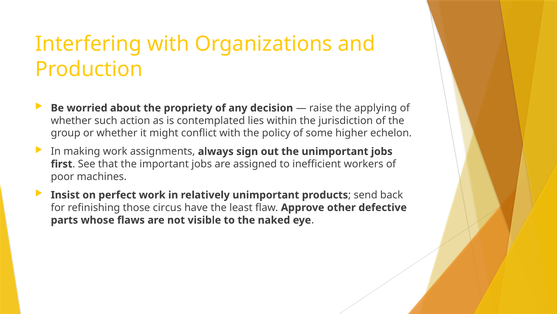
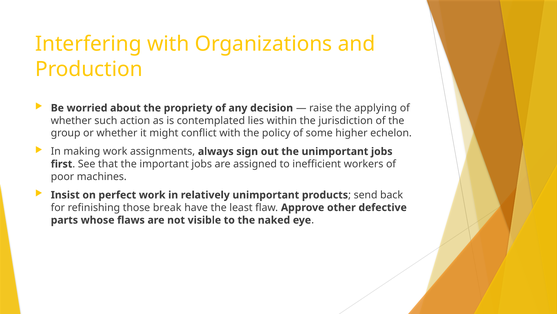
circus: circus -> break (167, 207)
